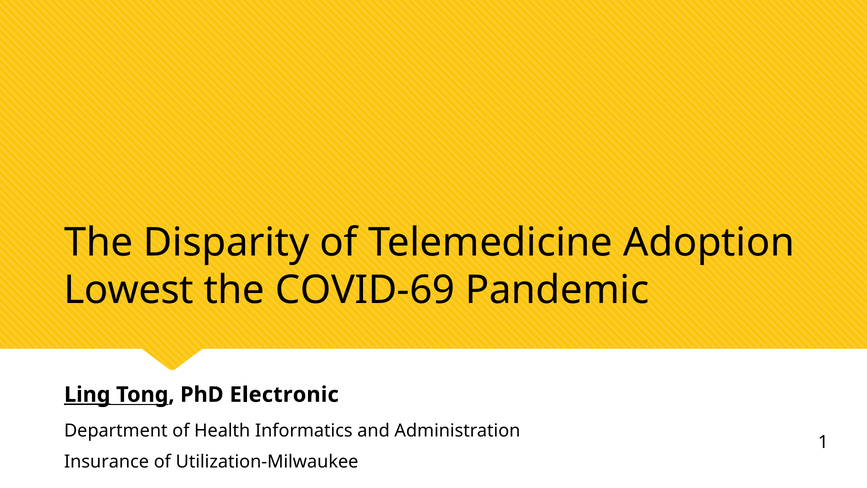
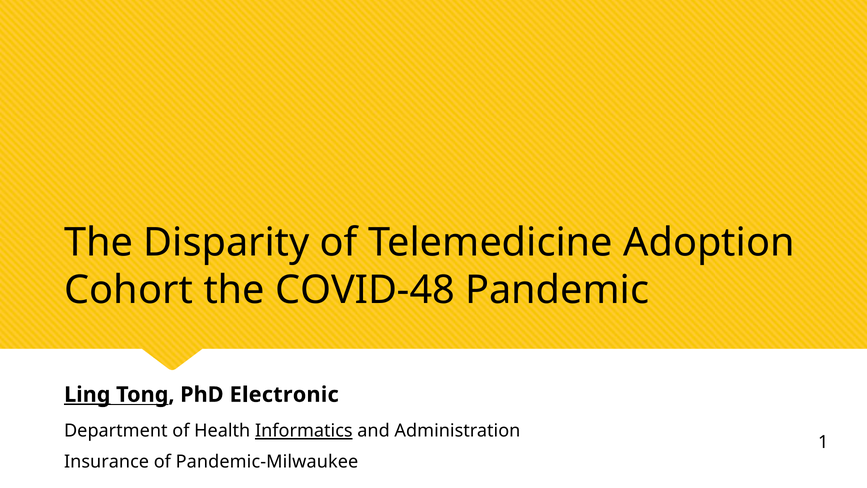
Lowest: Lowest -> Cohort (129, 290)
COVID-69: COVID-69 -> COVID-48 (365, 290)
Informatics underline: none -> present (304, 431)
Utilization-Milwaukee: Utilization-Milwaukee -> Pandemic-Milwaukee (267, 461)
